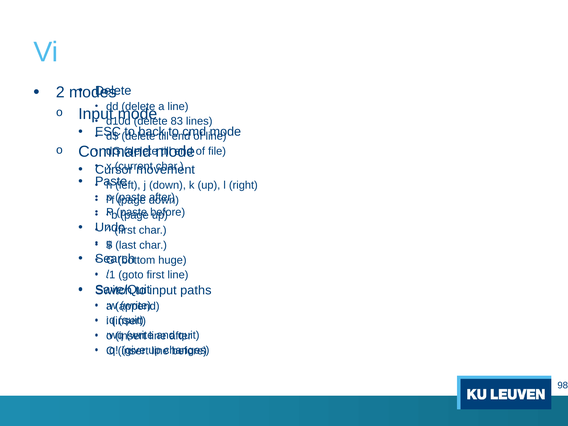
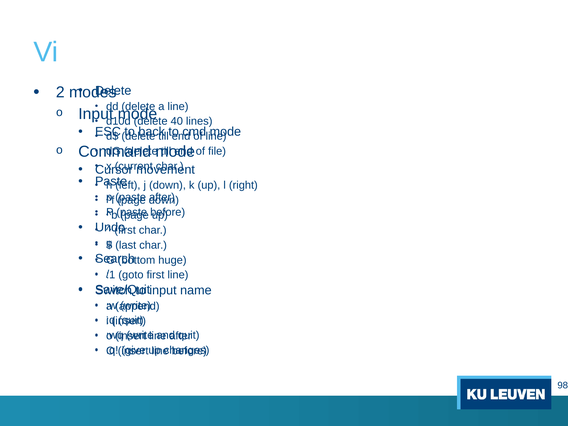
83: 83 -> 40 (177, 121)
paths: paths -> name (196, 290)
